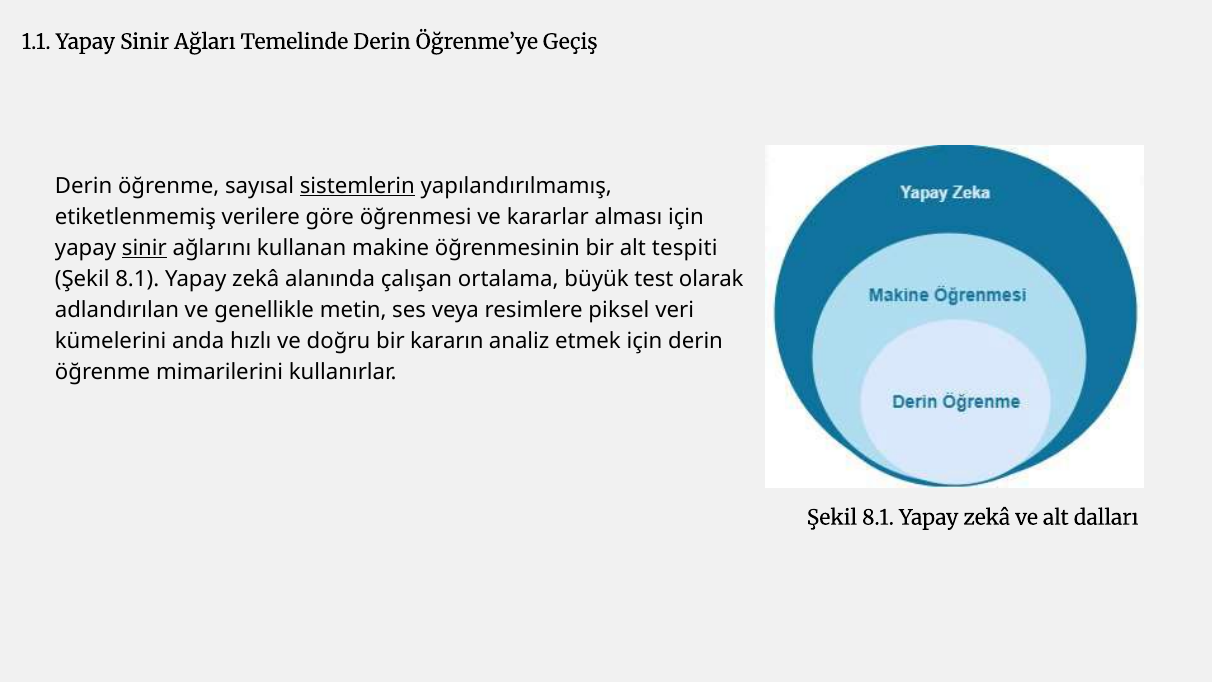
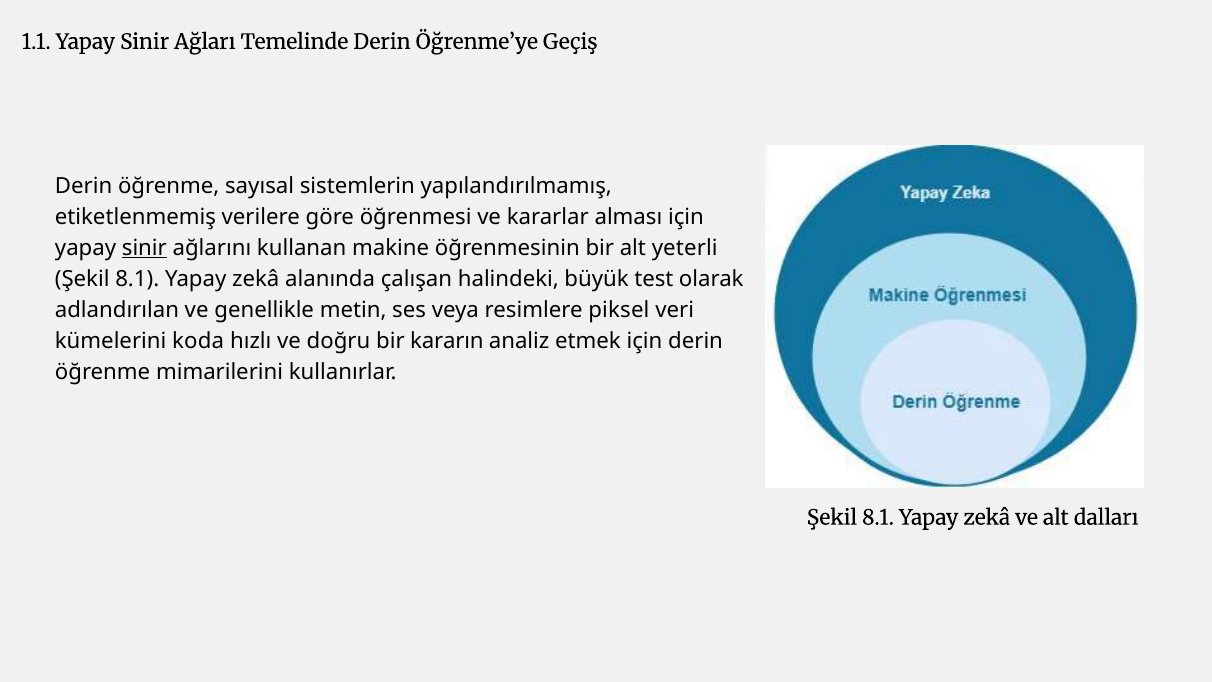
sistemlerin underline: present -> none (357, 186)
tespiti: tespiti -> yeterli (685, 248)
ortalama: ortalama -> halindeki (508, 279)
anda: anda -> koda (198, 341)
